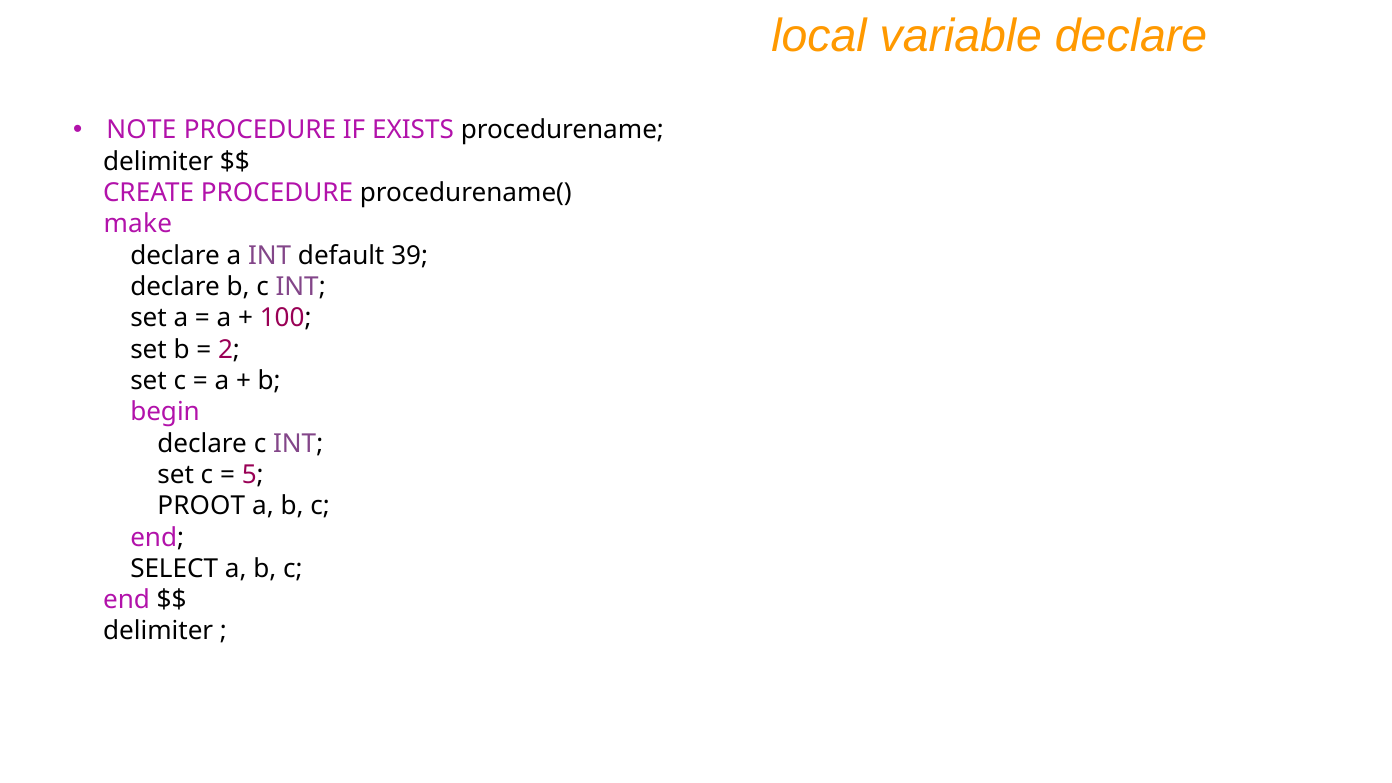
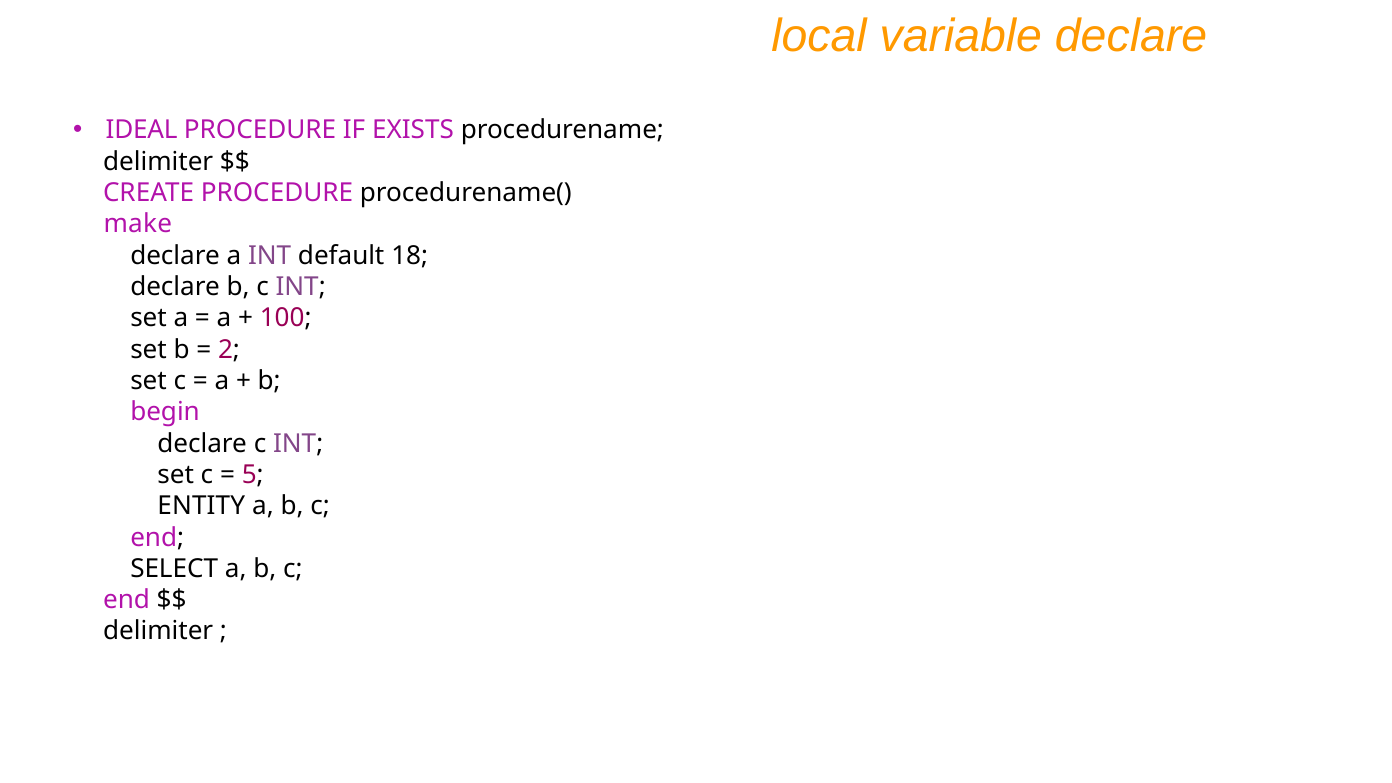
NOTE: NOTE -> IDEAL (142, 130)
39: 39 -> 18 (410, 256)
PROOT: PROOT -> ENTITY (201, 506)
